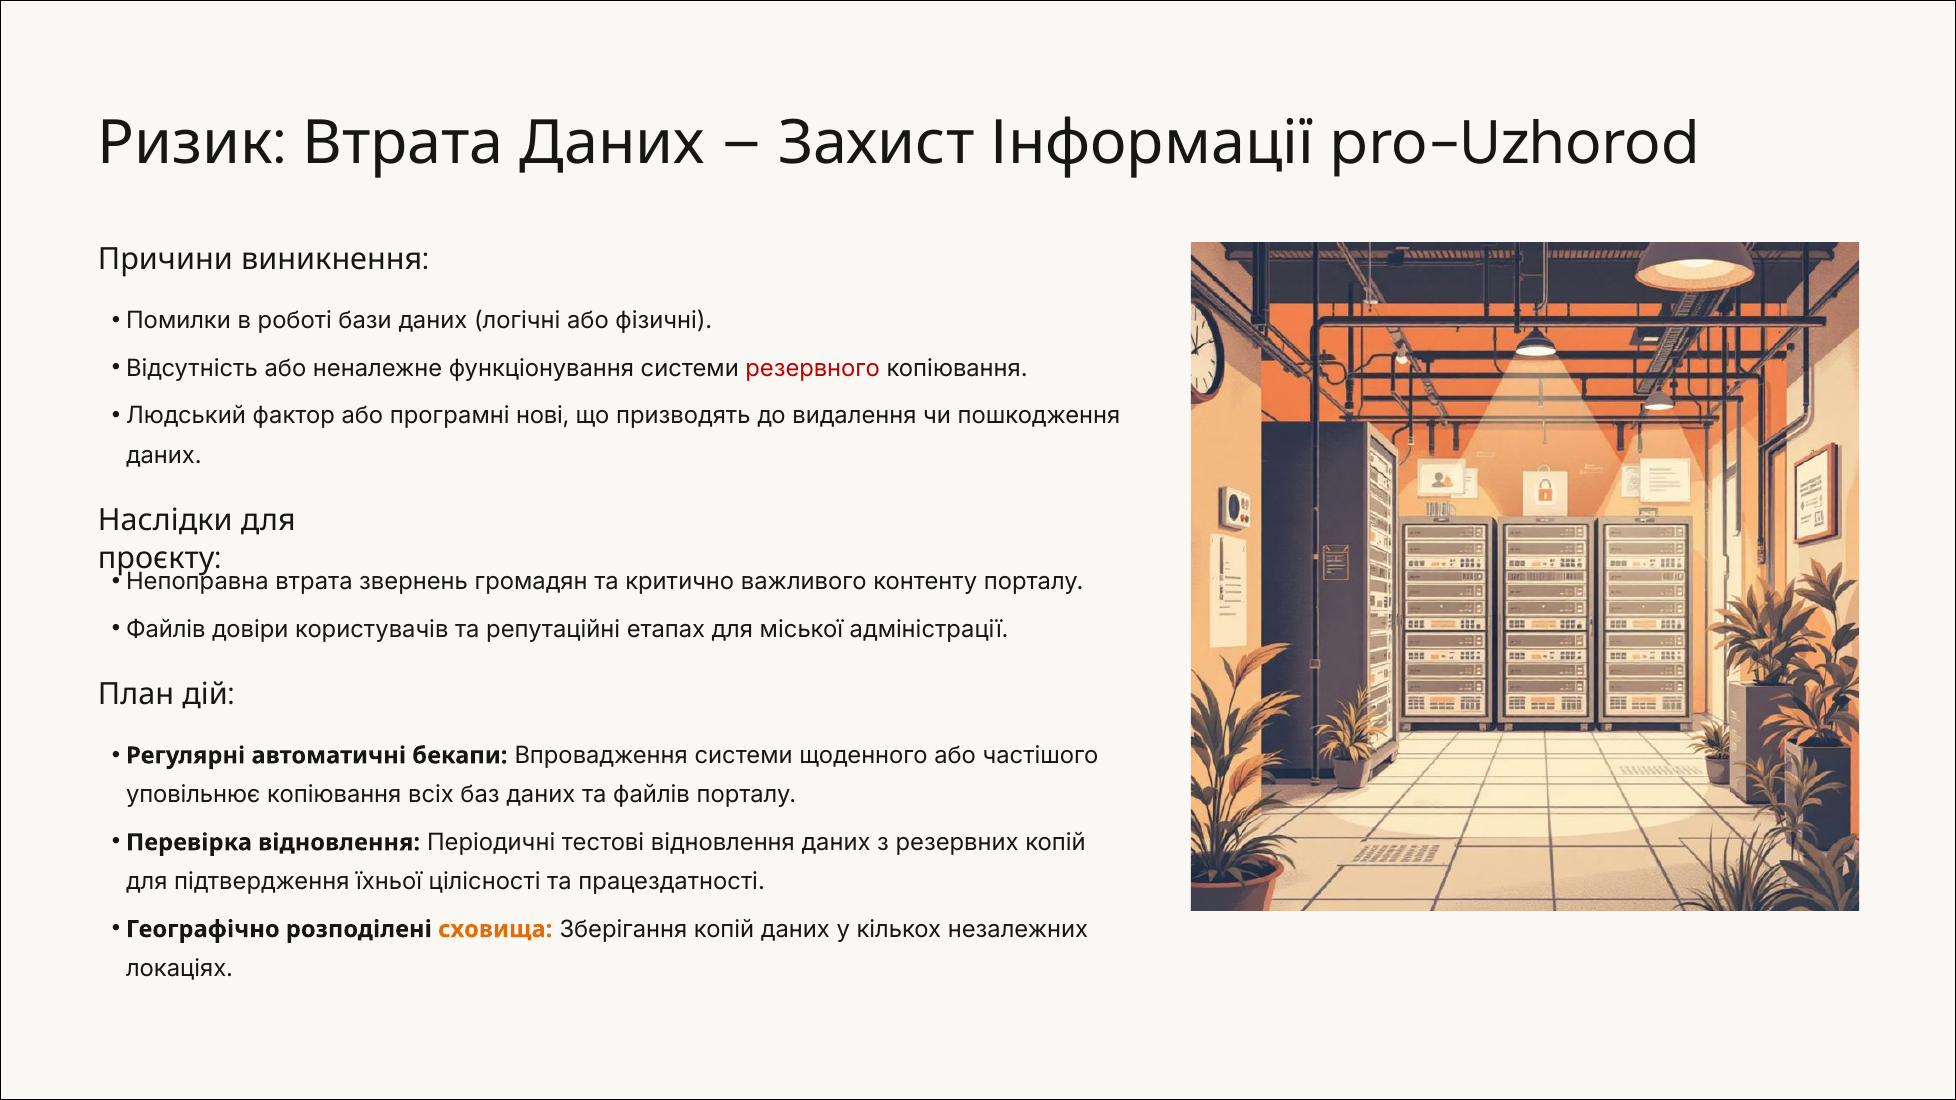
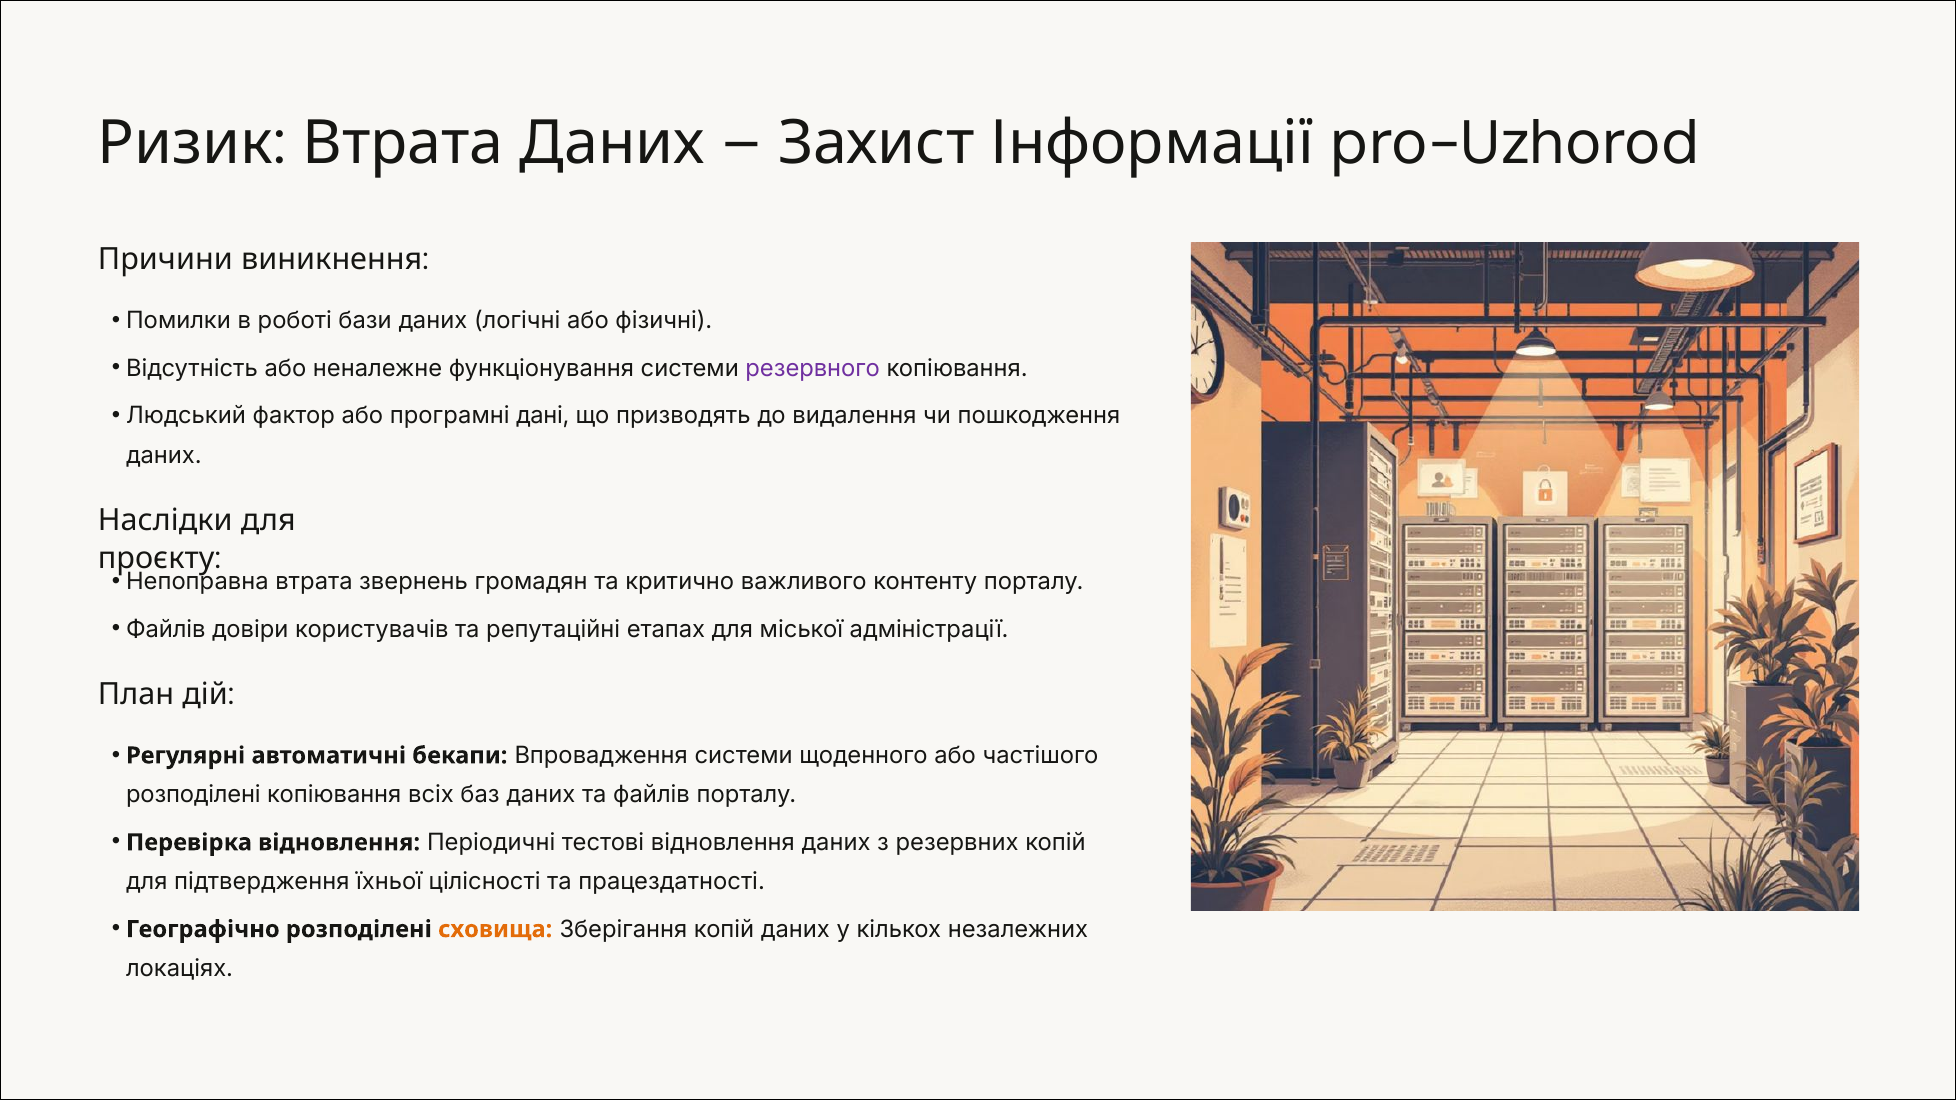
резервного colour: red -> purple (813, 368)
нові: нові -> дані (543, 416)
уповільнює: уповільнює -> розподілені (193, 795)
